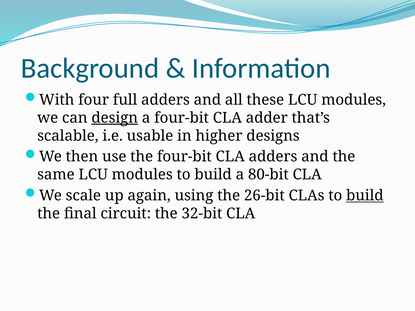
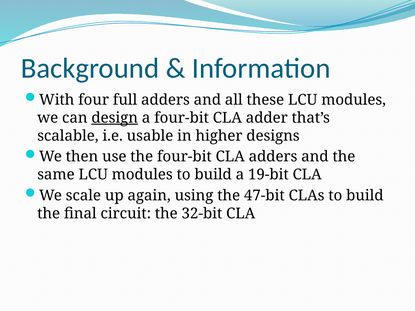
80-bit: 80-bit -> 19-bit (268, 175)
26-bit: 26-bit -> 47-bit (264, 196)
build underline: present -> none (365, 196)
